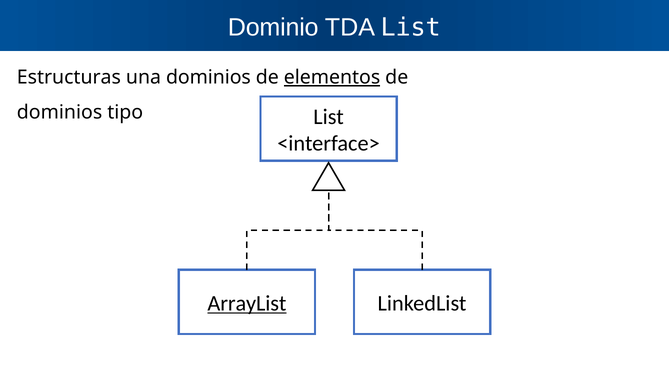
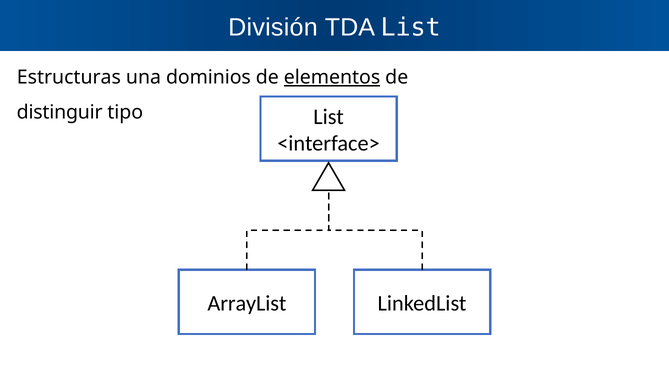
Dominio: Dominio -> División (273, 27)
dominios: dominios -> distinguir (60, 113)
ArrayList underline: present -> none (247, 304)
